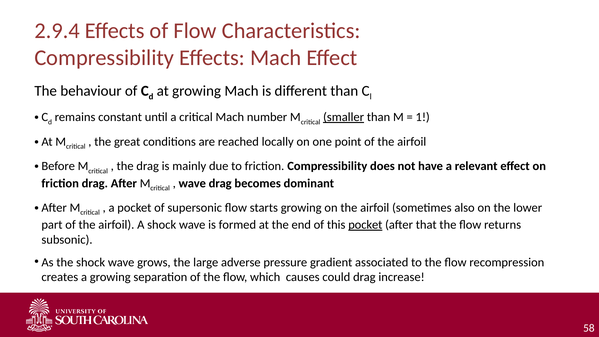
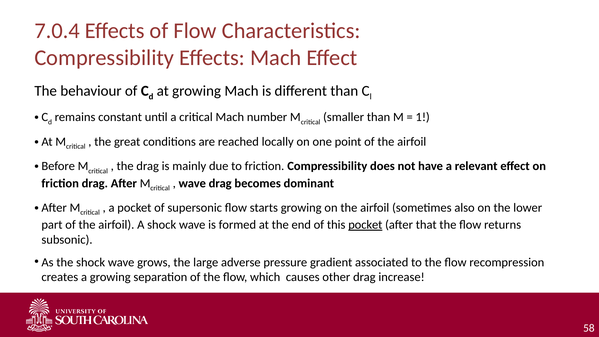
2.9.4: 2.9.4 -> 7.0.4 (57, 31)
smaller underline: present -> none (344, 117)
could: could -> other (336, 277)
